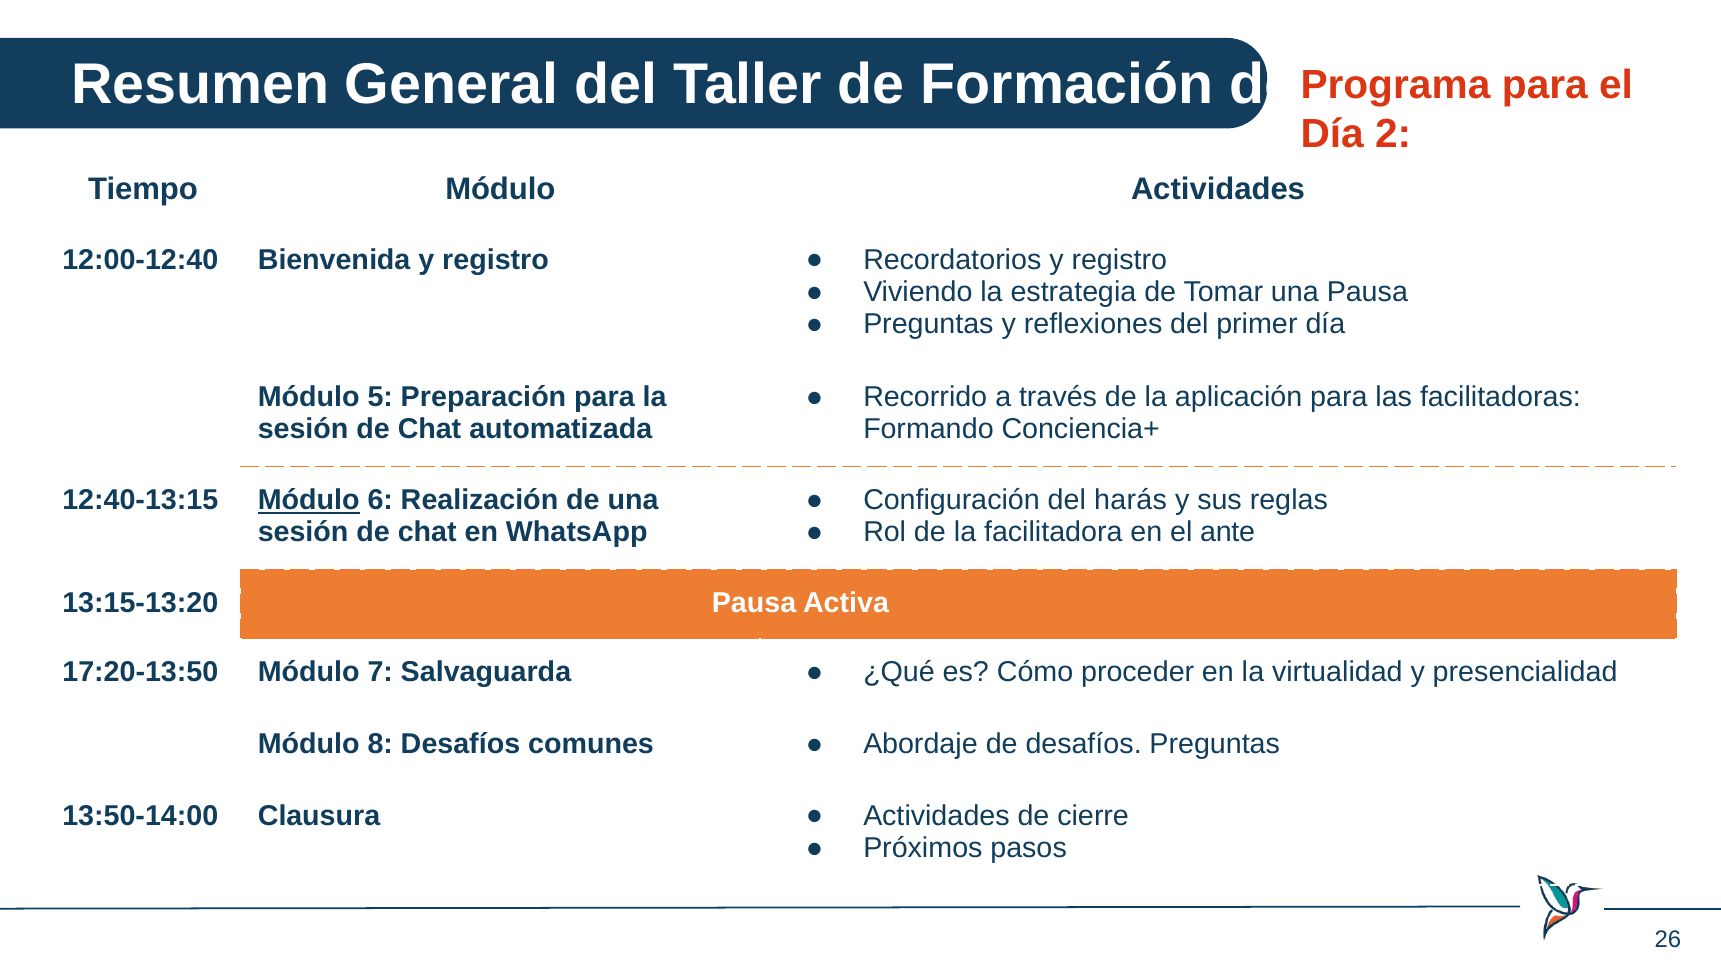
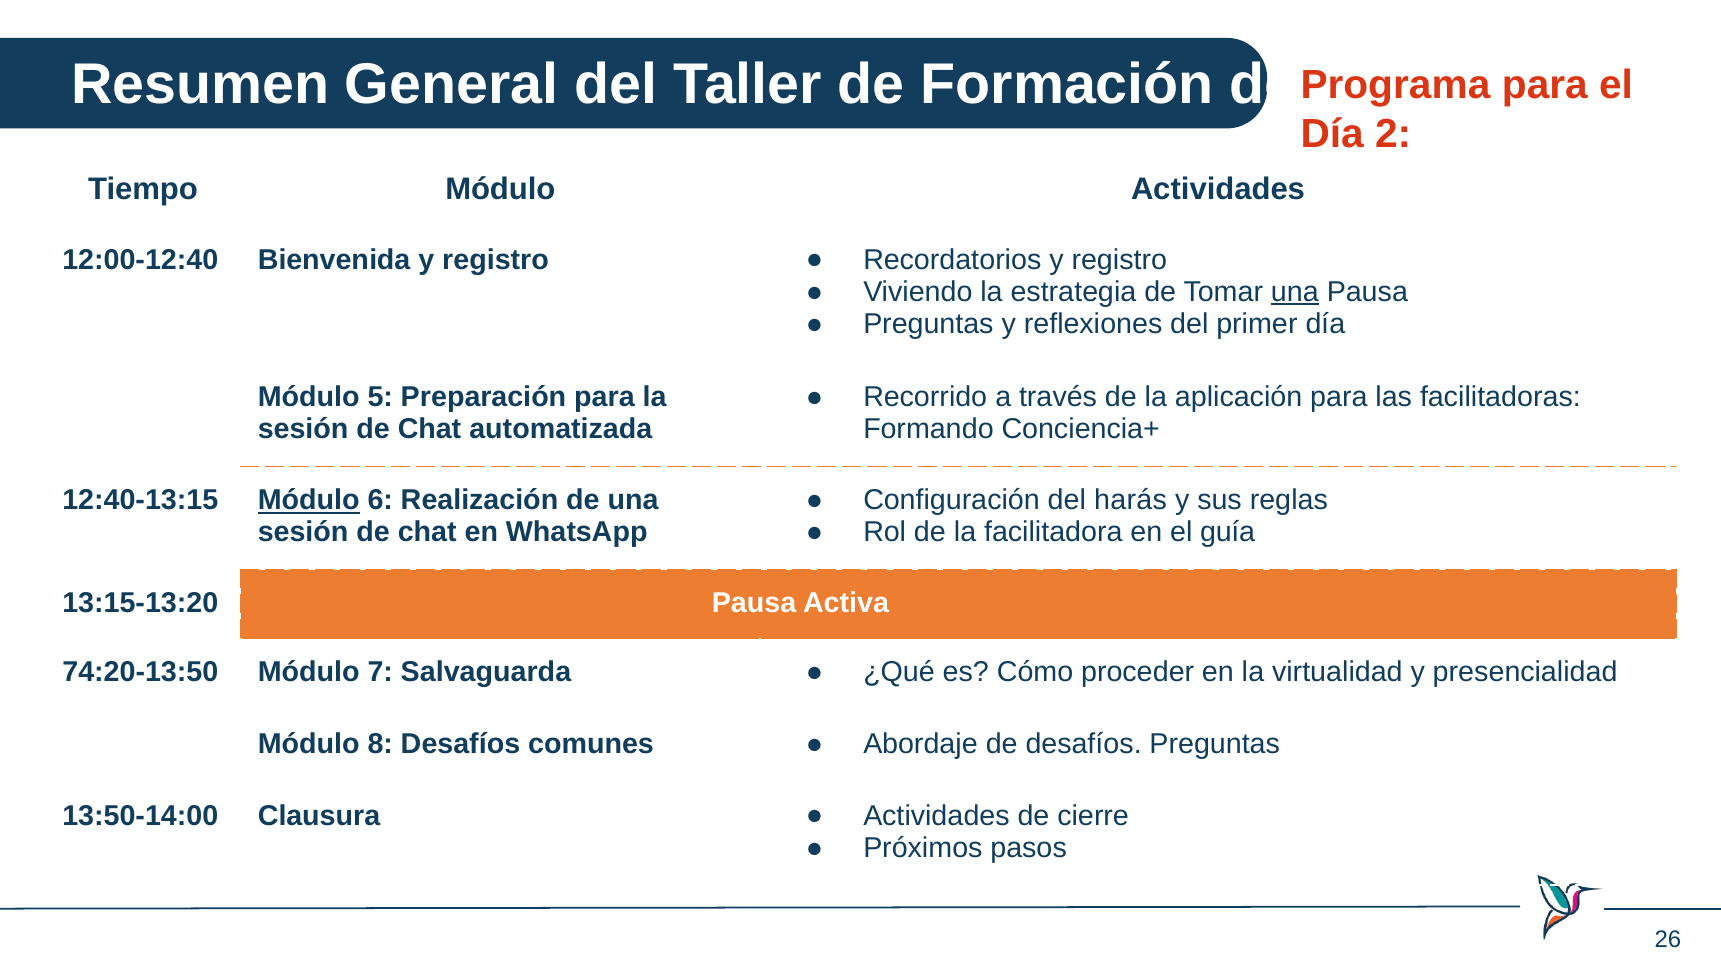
una underline: none -> present (1295, 292)
ante: ante -> guía (1228, 533)
17:20-13:50: 17:20-13:50 -> 74:20-13:50 (140, 672)
